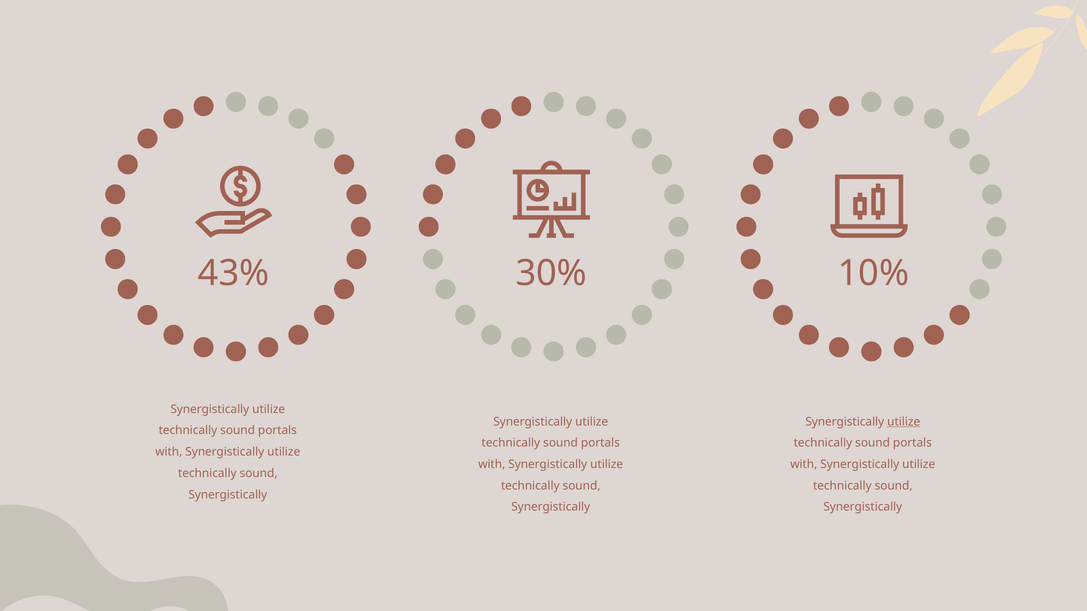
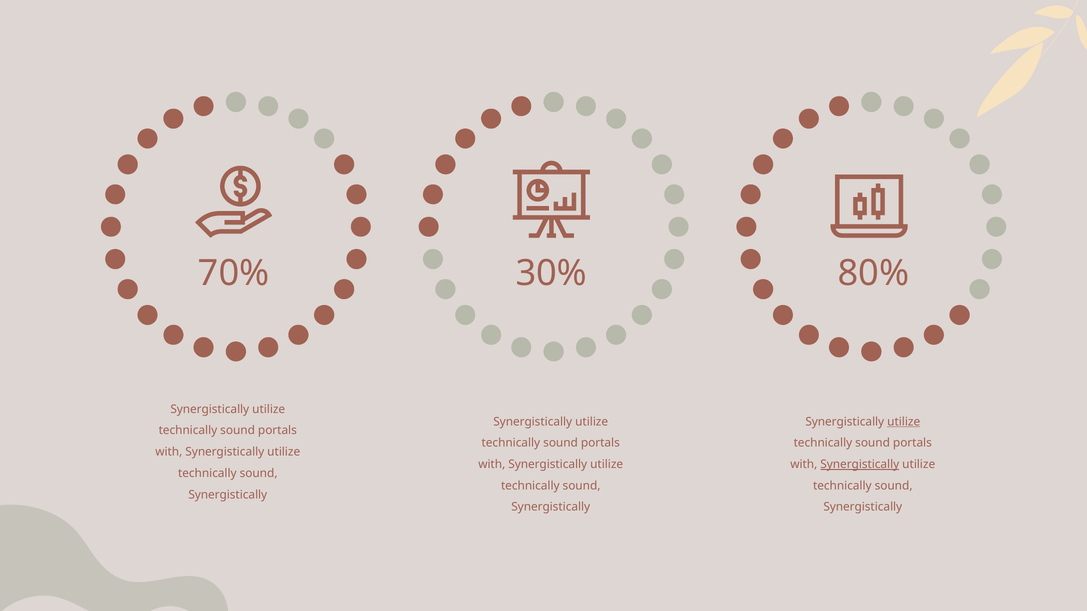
43%: 43% -> 70% (234, 273)
10%: 10% -> 80% (874, 273)
Synergistically underline: none -> present (860, 465)
